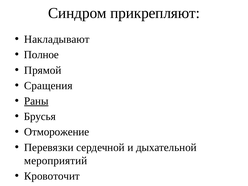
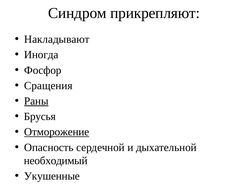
Полное: Полное -> Иногда (41, 55)
Прямой: Прямой -> Фосфор (43, 70)
Отморожение underline: none -> present (57, 132)
Перевязки: Перевязки -> Опасность (49, 147)
мероприятий: мероприятий -> необходимый (56, 161)
Кровоточит: Кровоточит -> Укушенные (52, 176)
